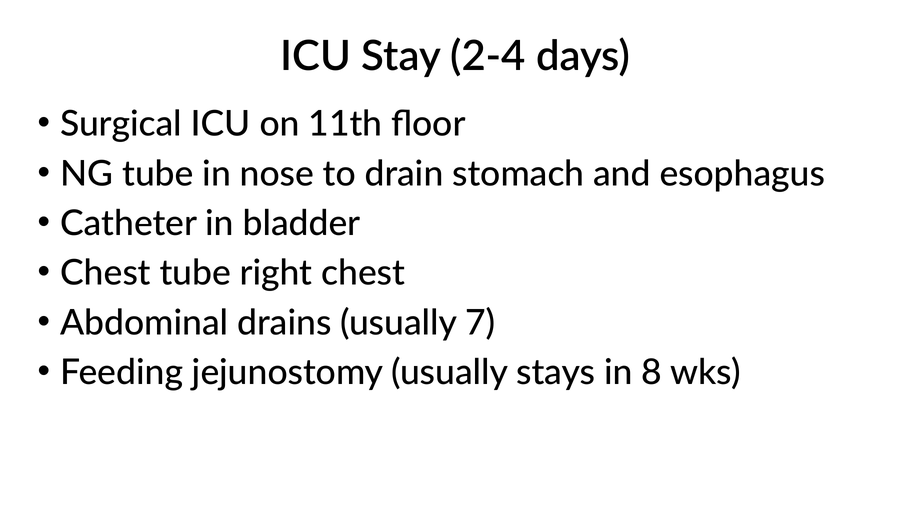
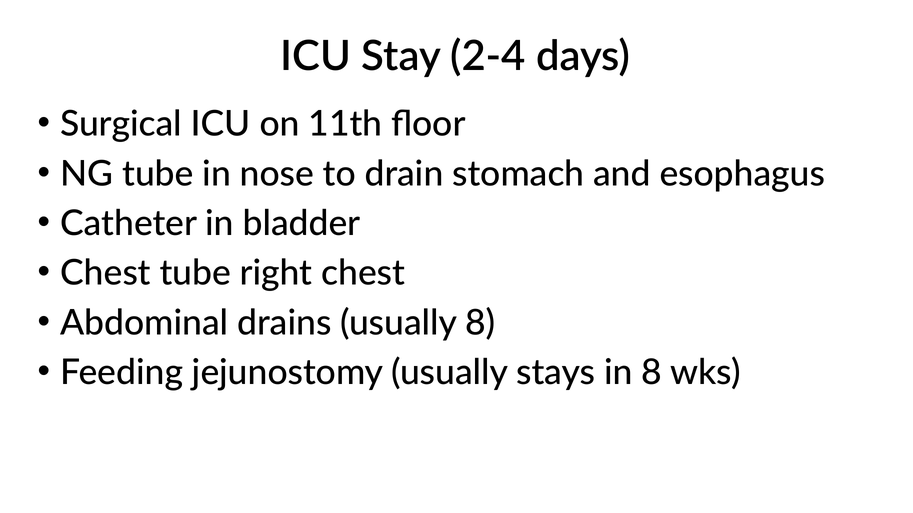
usually 7: 7 -> 8 (480, 323)
